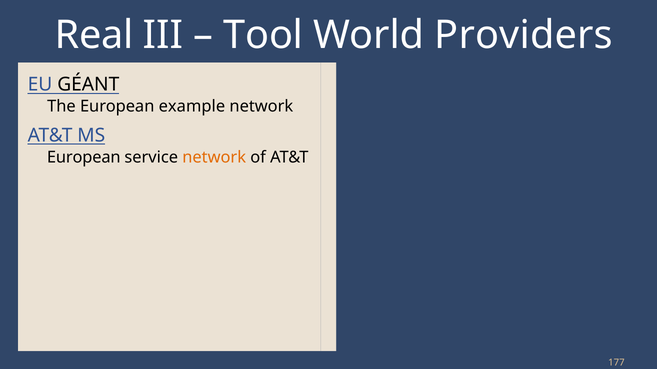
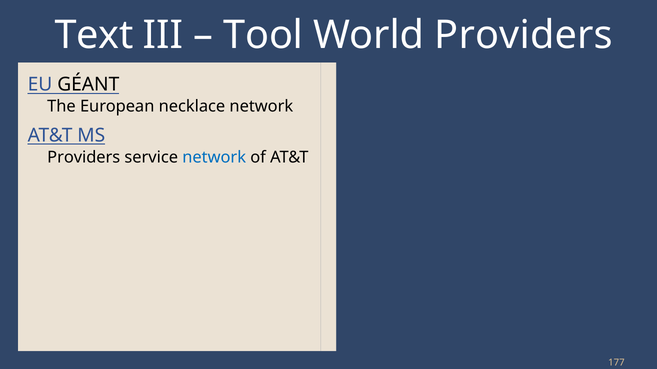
Real: Real -> Text (94, 35)
example: example -> necklace (192, 107)
European: European -> Providers (84, 157)
network colour: orange -> blue (214, 157)
